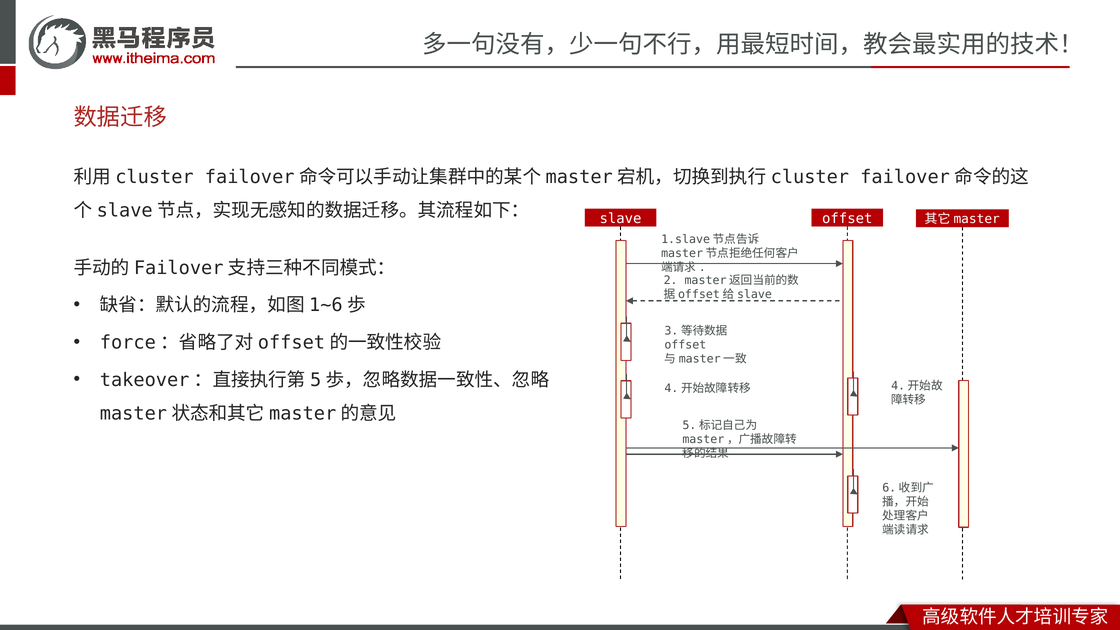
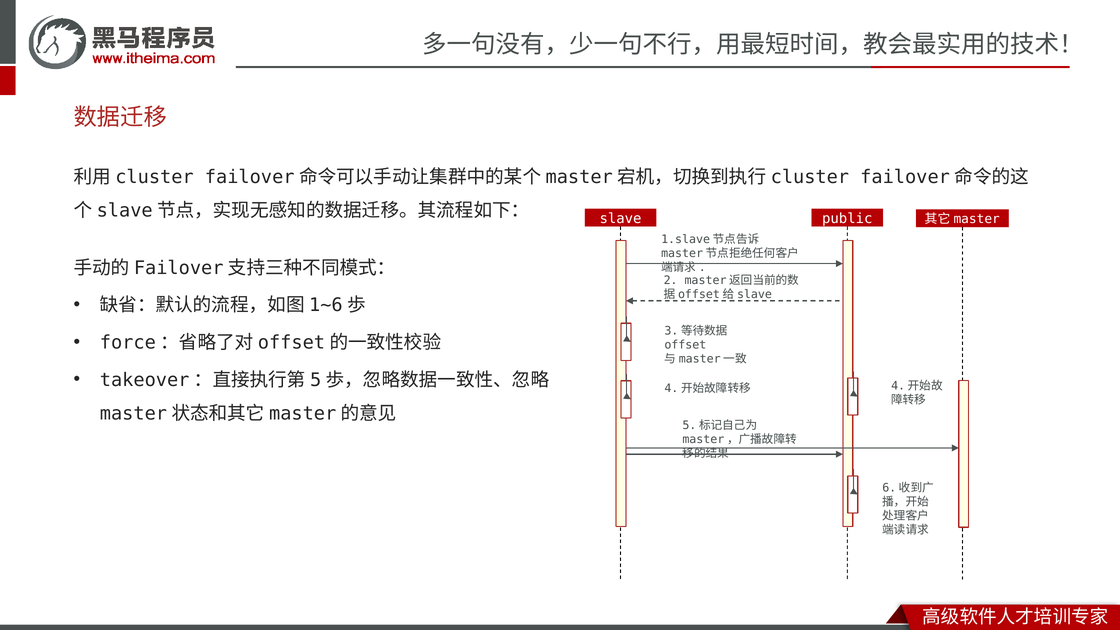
offset: offset -> public (847, 219)
